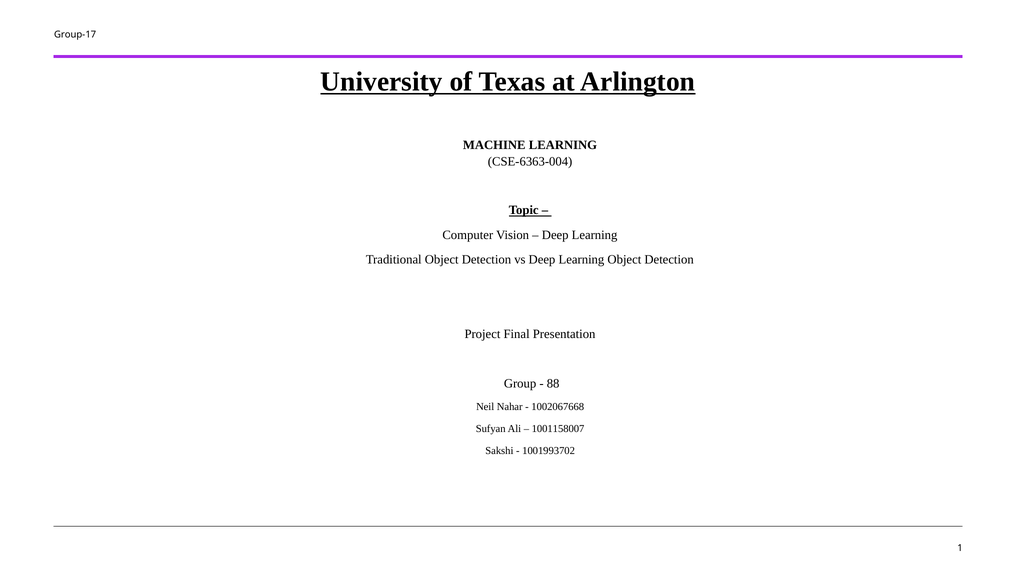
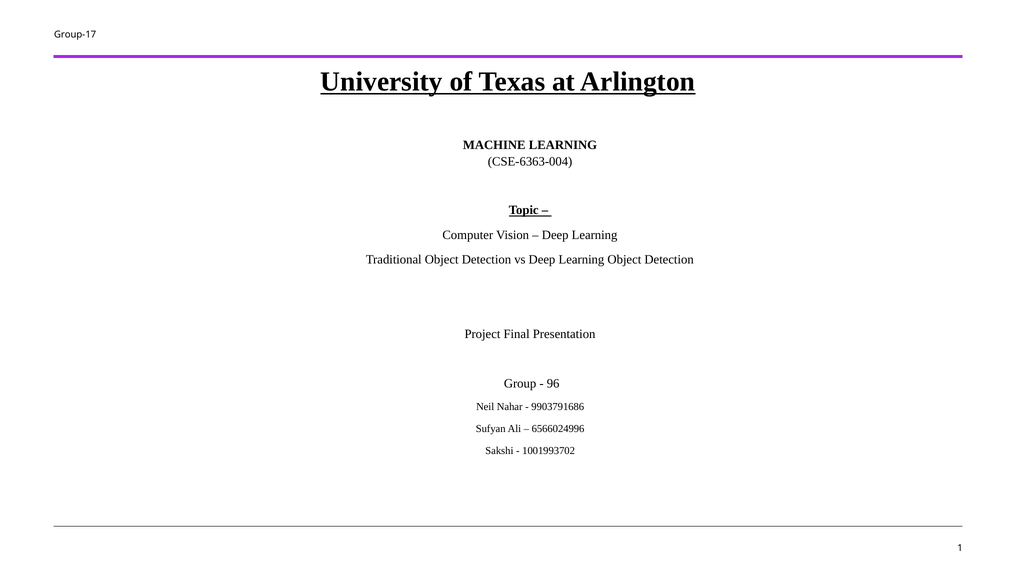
88: 88 -> 96 (553, 383)
1002067668: 1002067668 -> 9903791686 (558, 406)
1001158007: 1001158007 -> 6566024996 (558, 429)
